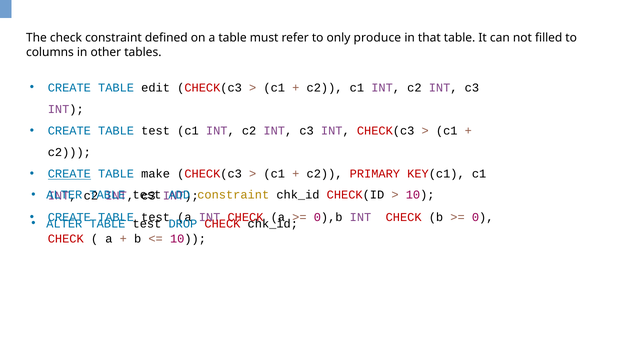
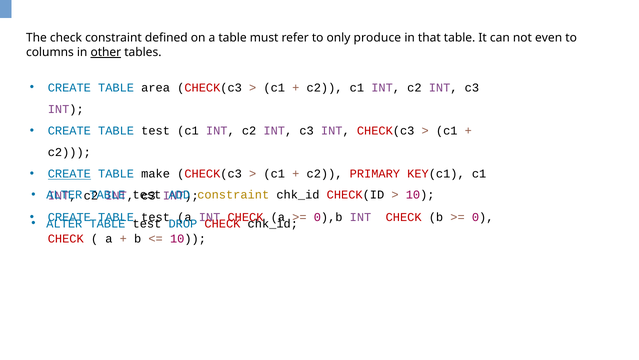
filled: filled -> even (549, 38)
other underline: none -> present (106, 52)
edit: edit -> area (156, 87)
